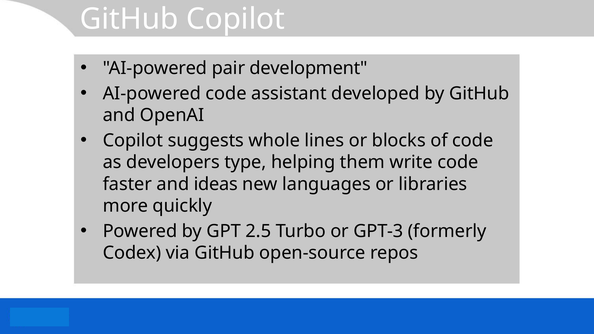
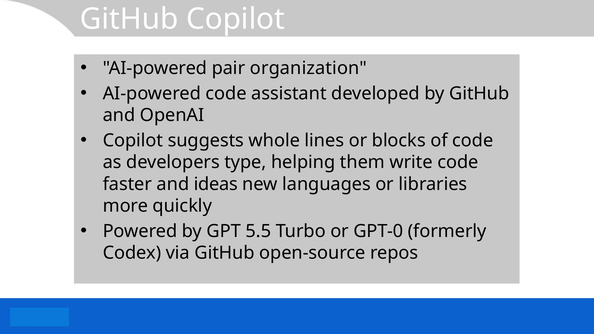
development: development -> organization (308, 68)
2.5: 2.5 -> 5.5 (258, 231)
GPT-3: GPT-3 -> GPT-0 (378, 231)
